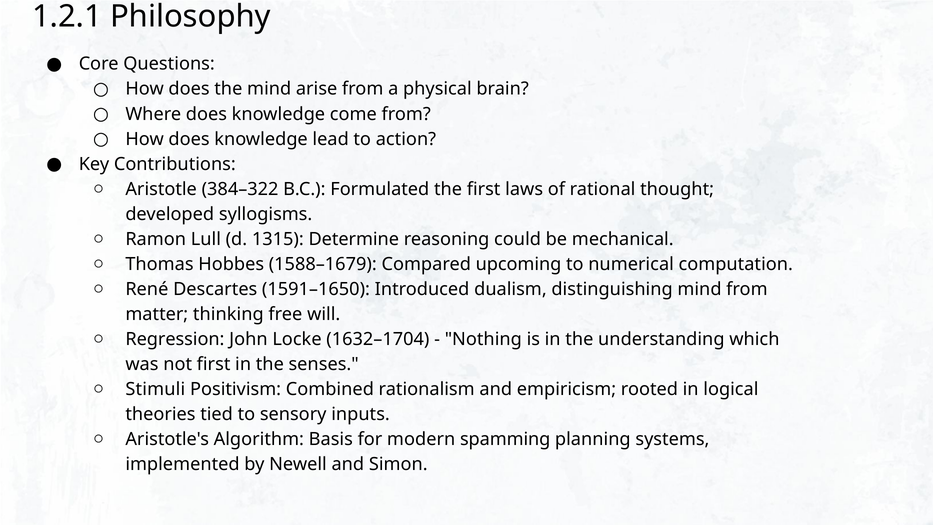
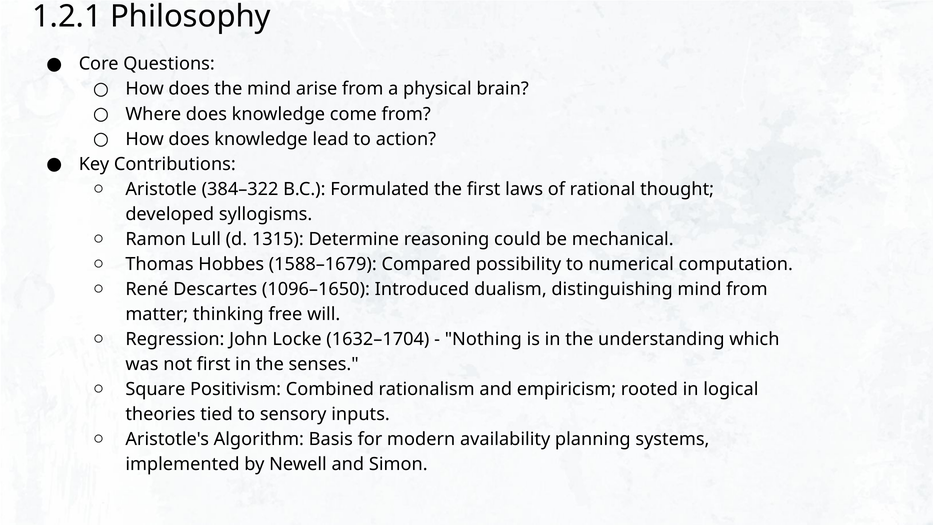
upcoming: upcoming -> possibility (518, 264)
1591–1650: 1591–1650 -> 1096–1650 (316, 289)
Stimuli: Stimuli -> Square (155, 389)
spamming: spamming -> availability (505, 439)
